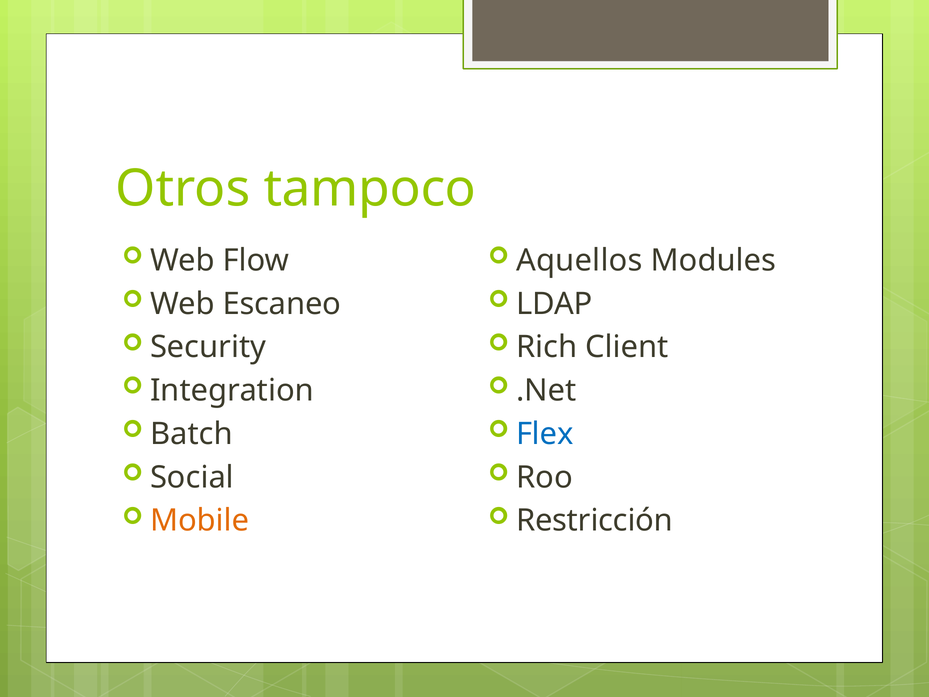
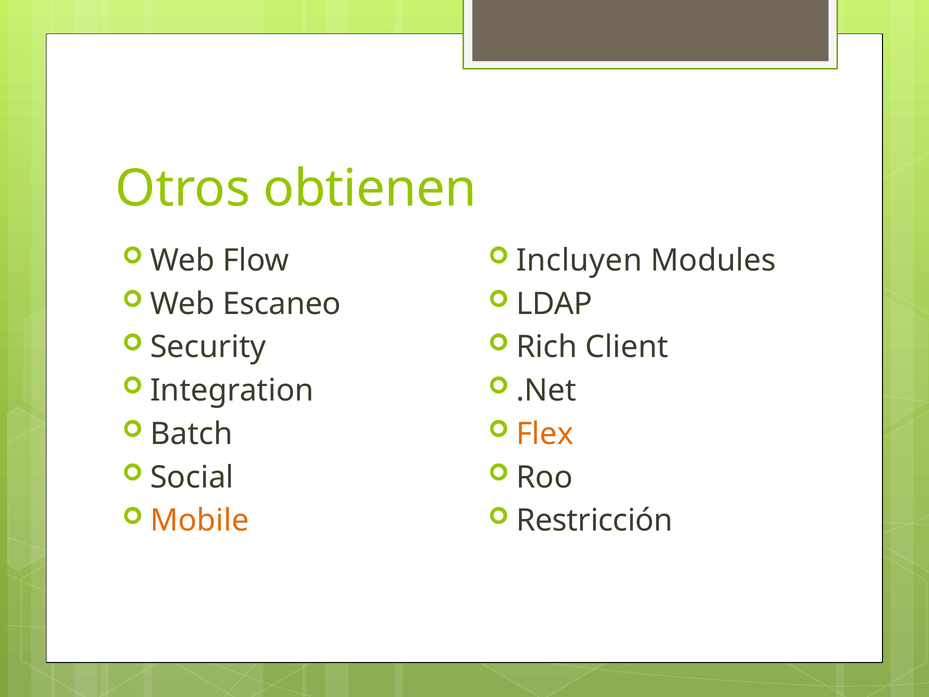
tampoco: tampoco -> obtienen (370, 189)
Aquellos: Aquellos -> Incluyen (579, 260)
Flex colour: blue -> orange (545, 434)
